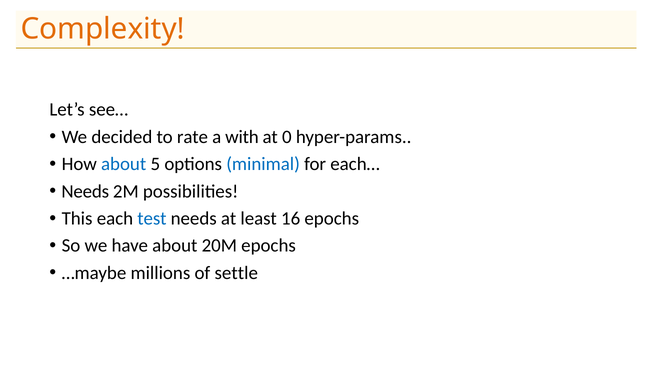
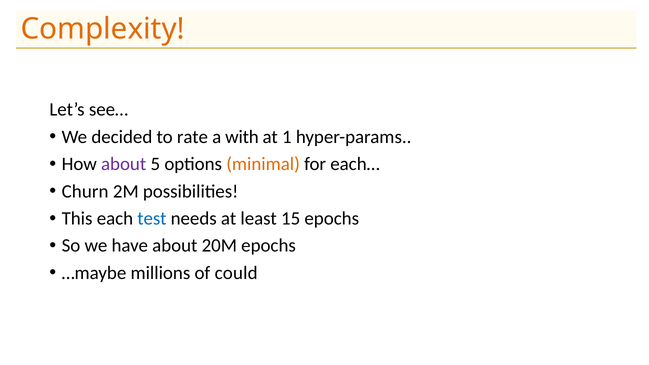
0: 0 -> 1 (287, 137)
about colour: blue -> purple (124, 164)
minimal colour: blue -> orange (263, 164)
Needs: Needs -> Churn (85, 191)
16: 16 -> 15 (291, 219)
settle: settle -> could (236, 273)
